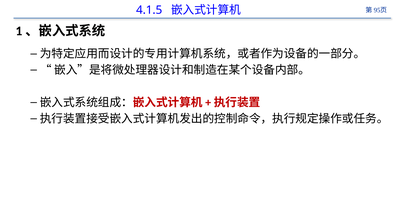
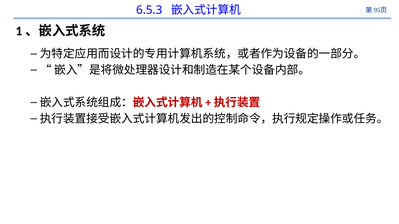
4.1.5: 4.1.5 -> 6.5.3 (149, 10)
